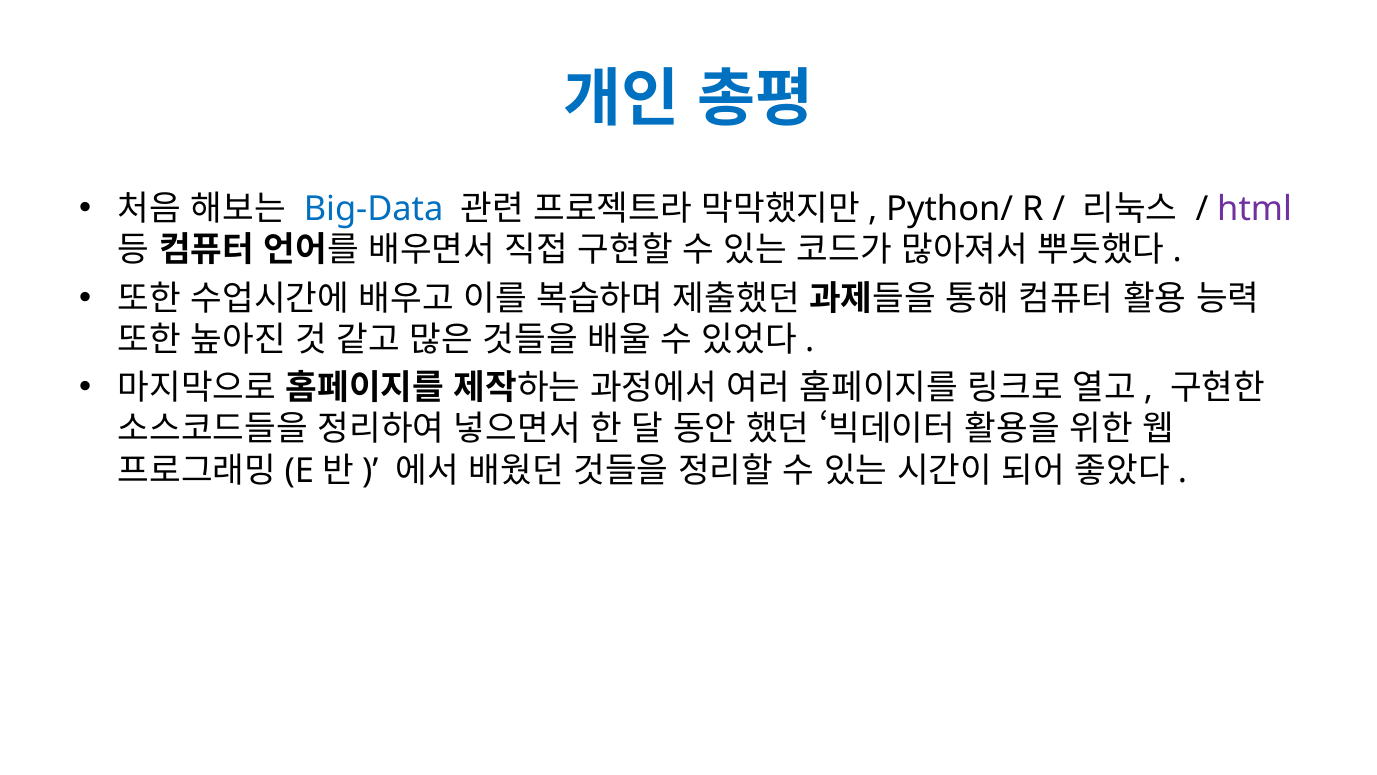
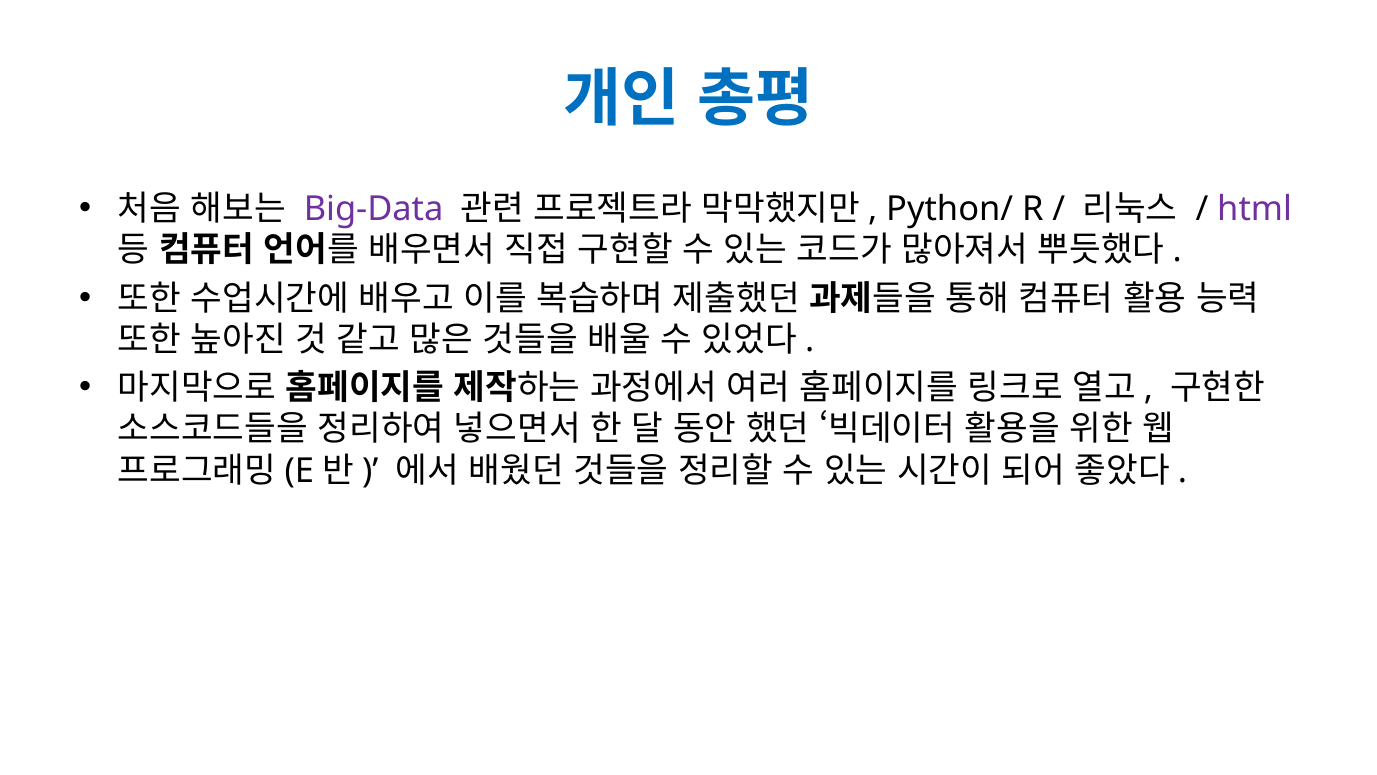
Big-Data colour: blue -> purple (374, 209)
